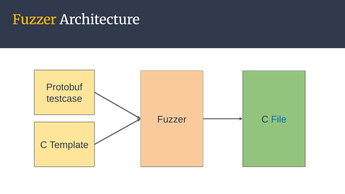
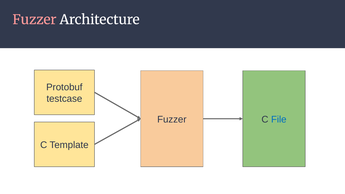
Fuzzer colour: yellow -> pink (34, 20)
